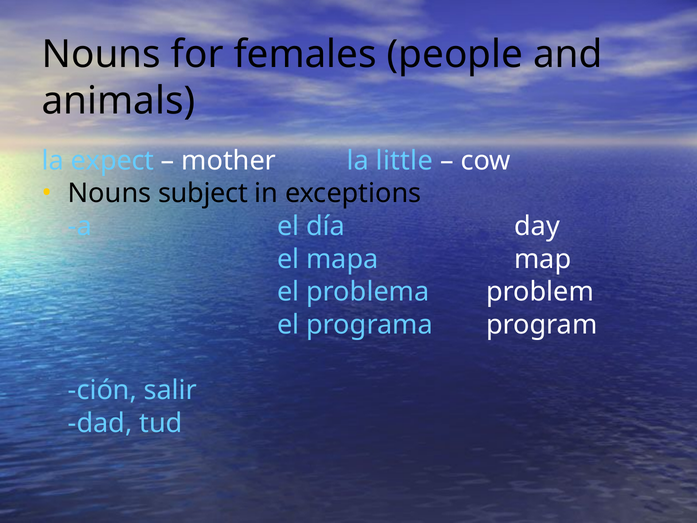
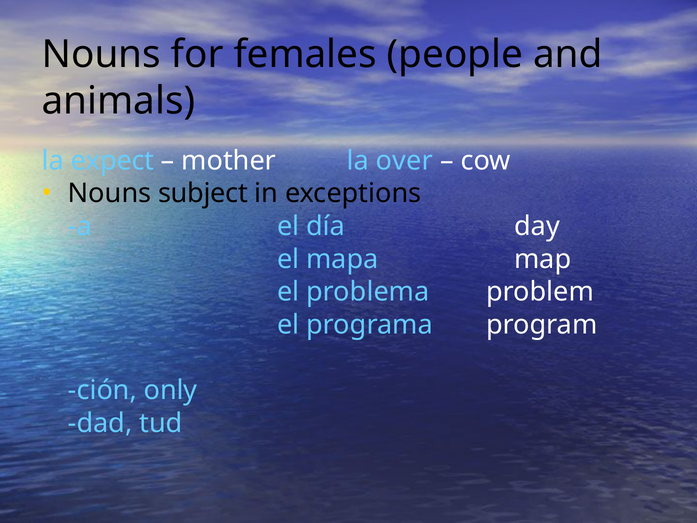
little: little -> over (404, 161)
salir: salir -> only (171, 390)
